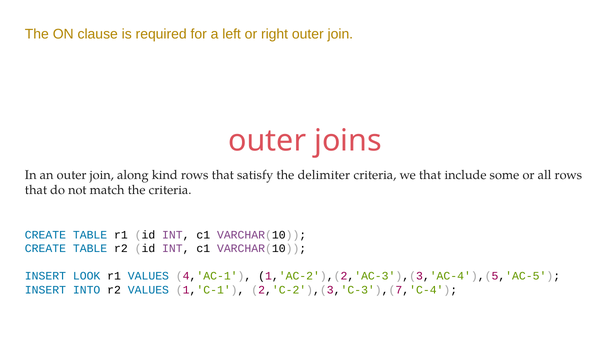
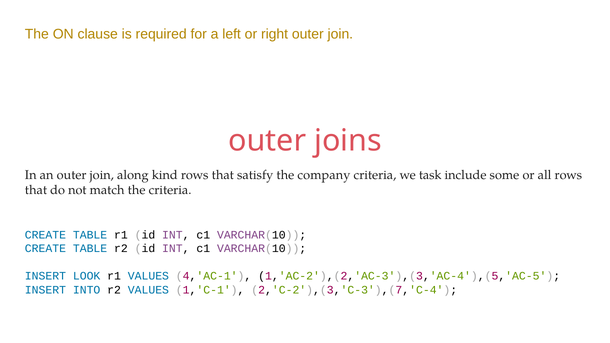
delimiter: delimiter -> company (324, 175)
we that: that -> task (430, 175)
